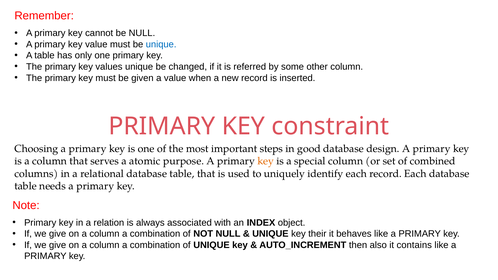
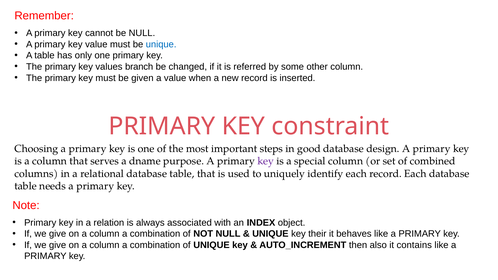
values unique: unique -> branch (139, 67)
atomic: atomic -> dname (145, 161)
key colour: orange -> purple (266, 161)
